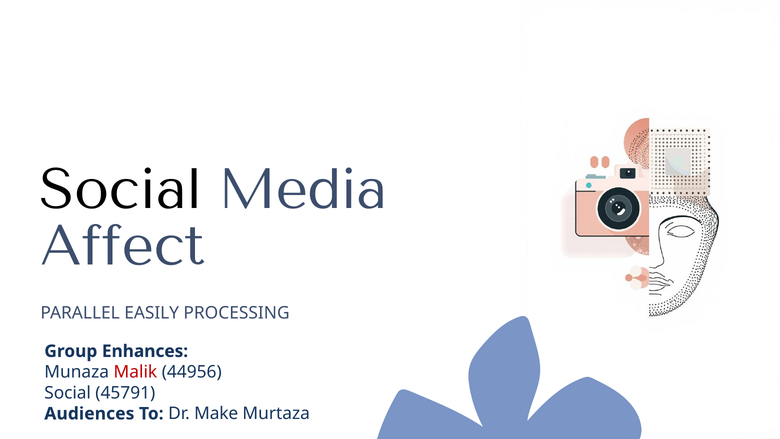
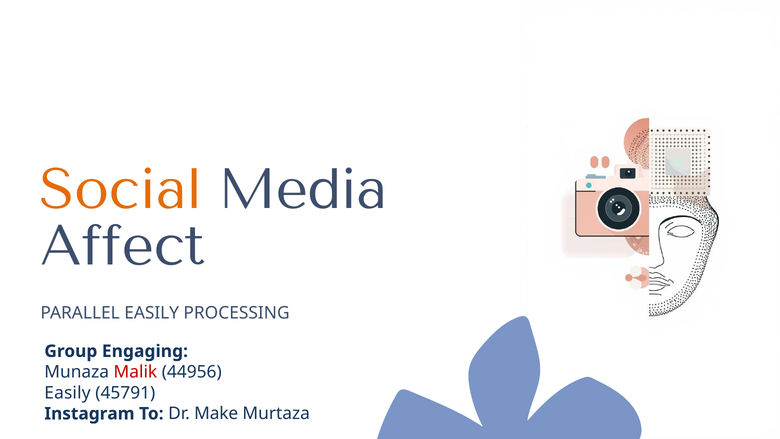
Social colour: black -> orange (121, 189)
Enhances: Enhances -> Engaging (145, 351)
Social: Social -> Easily (67, 393)
Audiences: Audiences -> Instagram (89, 413)
